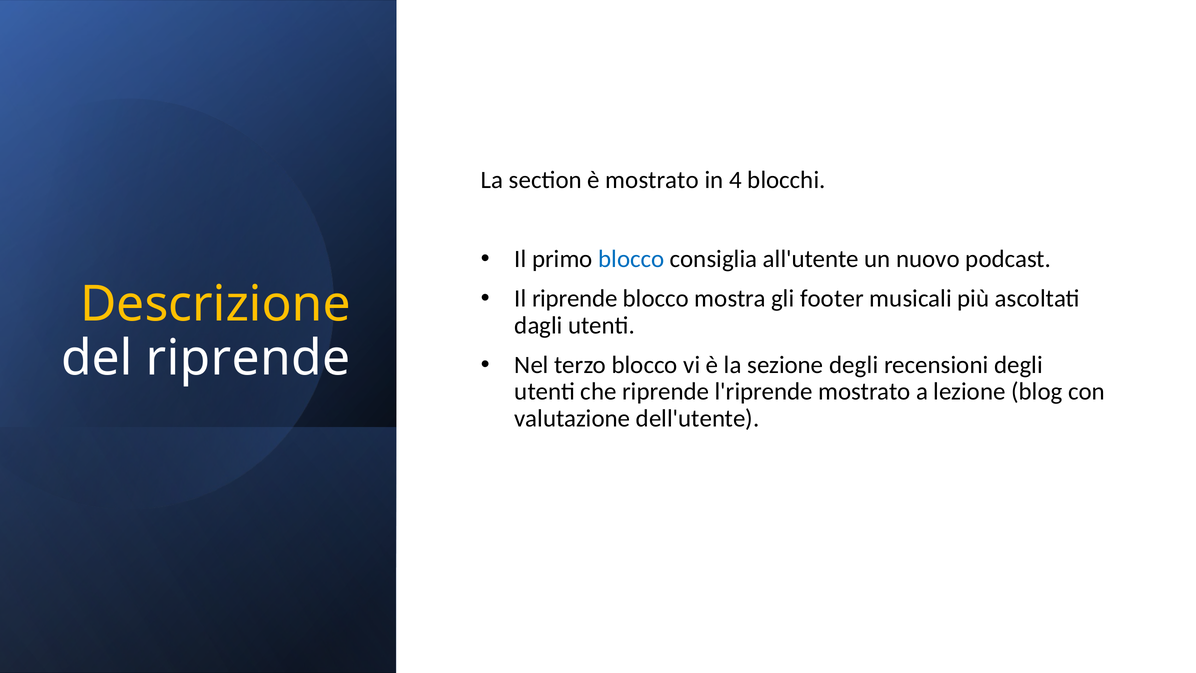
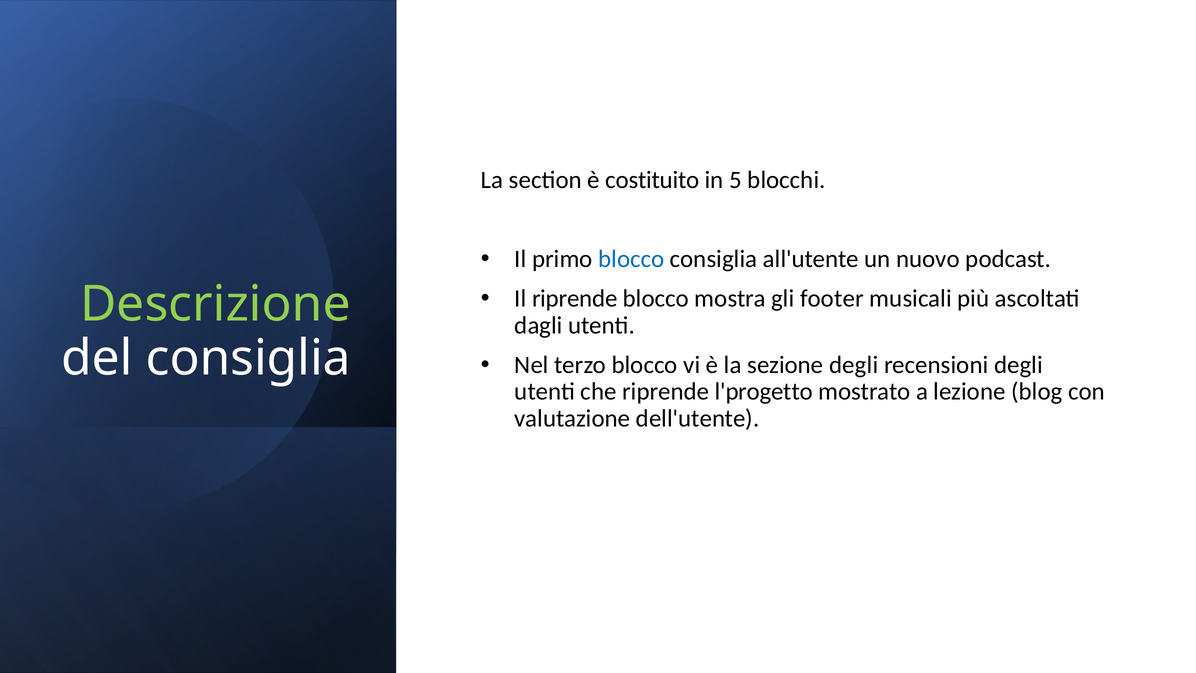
è mostrato: mostrato -> costituito (652, 180)
4: 4 -> 5 (735, 180)
Descrizione colour: yellow -> light green (215, 304)
del riprende: riprende -> consiglia (248, 358)
l'riprende: l'riprende -> l'progetto (764, 392)
